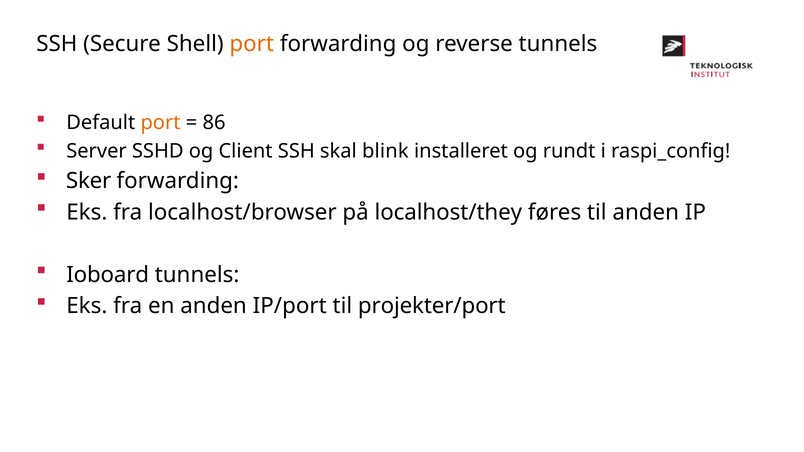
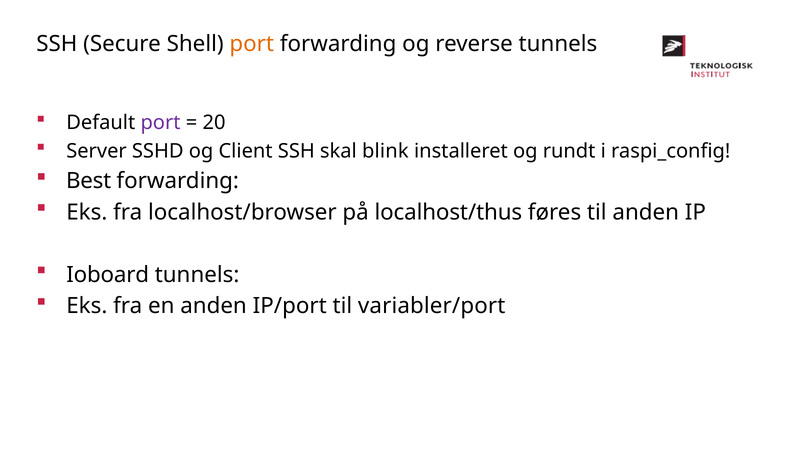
port colour: orange -> purple (161, 123)
86: 86 -> 20 (214, 123)
Sker: Sker -> Best (89, 181)
localhost/they: localhost/they -> localhost/thus (448, 212)
projekter/port: projekter/port -> variabler/port (432, 306)
